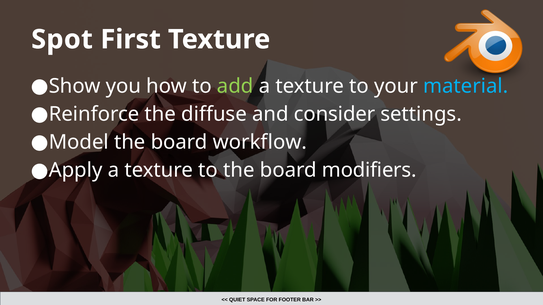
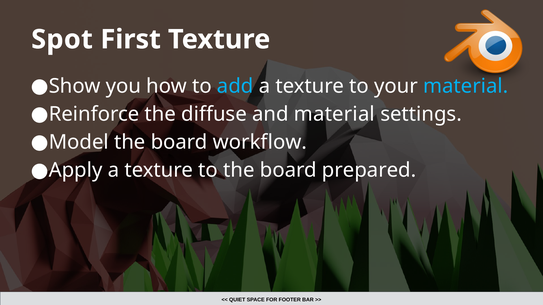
add colour: light green -> light blue (235, 86)
and consider: consider -> material (334, 114)
modifiers: modifiers -> prepared (369, 170)
